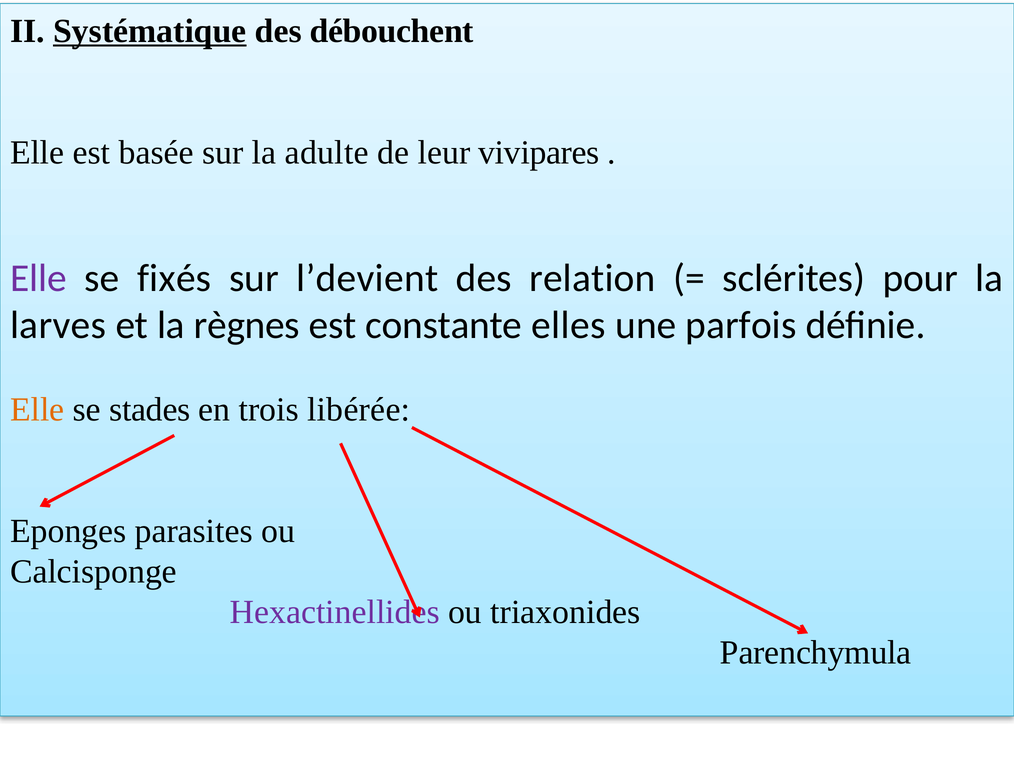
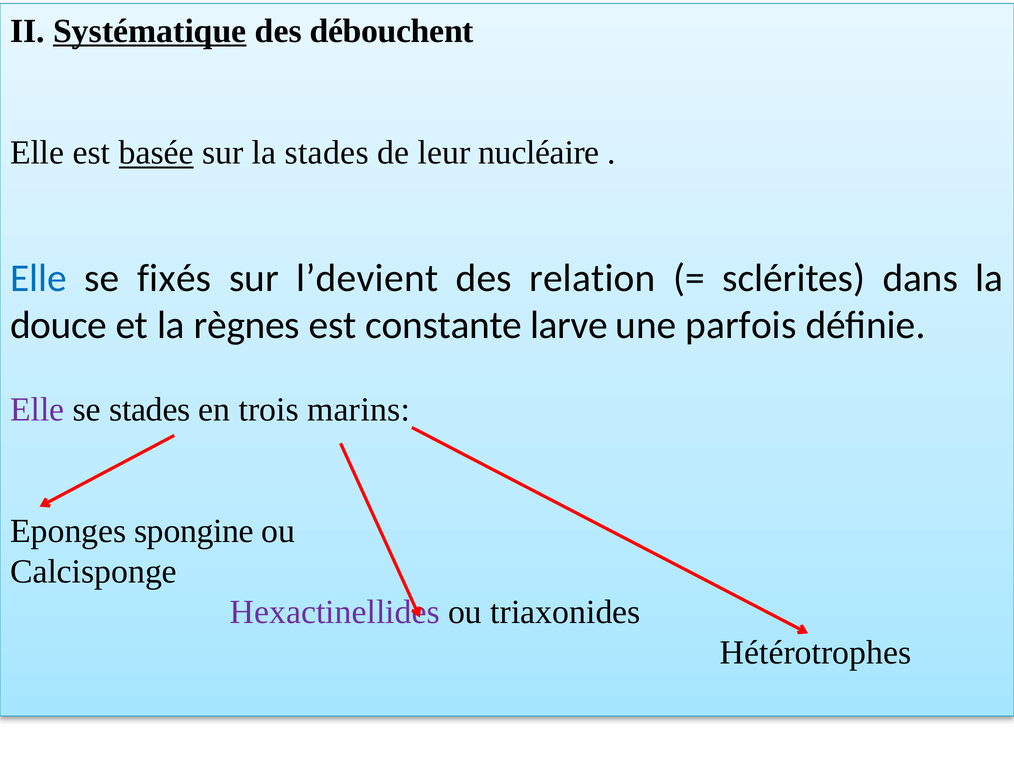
basée underline: none -> present (156, 153)
la adulte: adulte -> stades (327, 153)
vivipares: vivipares -> nucléaire (539, 153)
Elle colour: purple -> blue (38, 278)
pour: pour -> dans (920, 278)
larves: larves -> douce (59, 326)
elles: elles -> larve (569, 326)
Elle colour: orange -> purple (37, 410)
libérée: libérée -> marins (359, 410)
parasites: parasites -> spongine (194, 531)
Parenchymula: Parenchymula -> Hétérotrophes (816, 653)
